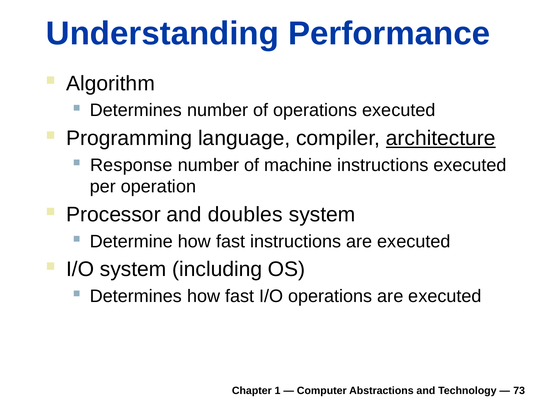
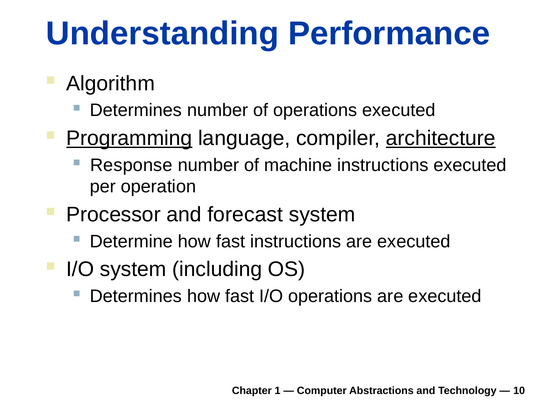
Programming underline: none -> present (129, 138)
doubles: doubles -> forecast (245, 214)
73: 73 -> 10 (519, 390)
